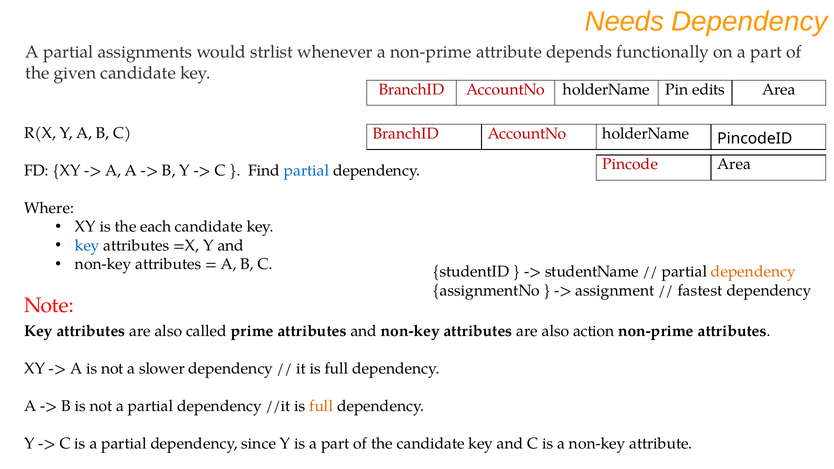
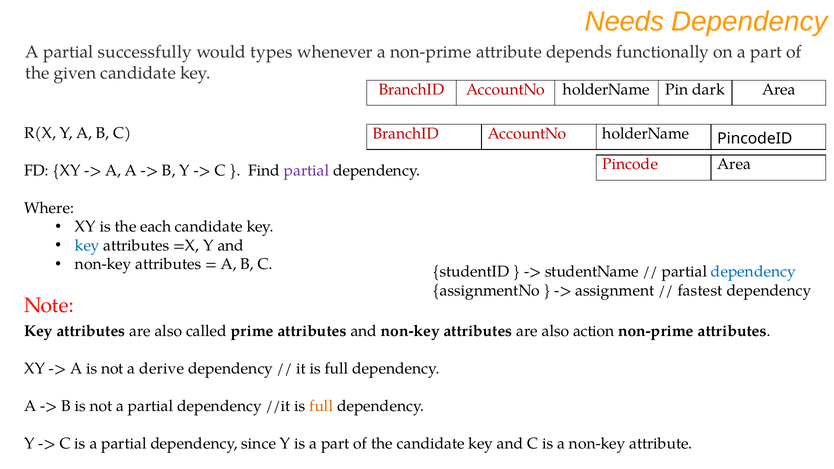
assignments: assignments -> successfully (145, 52)
strlist: strlist -> types (272, 52)
edits: edits -> dark (709, 90)
partial colour: blue -> purple (307, 170)
dependency colour: orange -> blue (753, 272)
slower: slower -> derive (162, 369)
